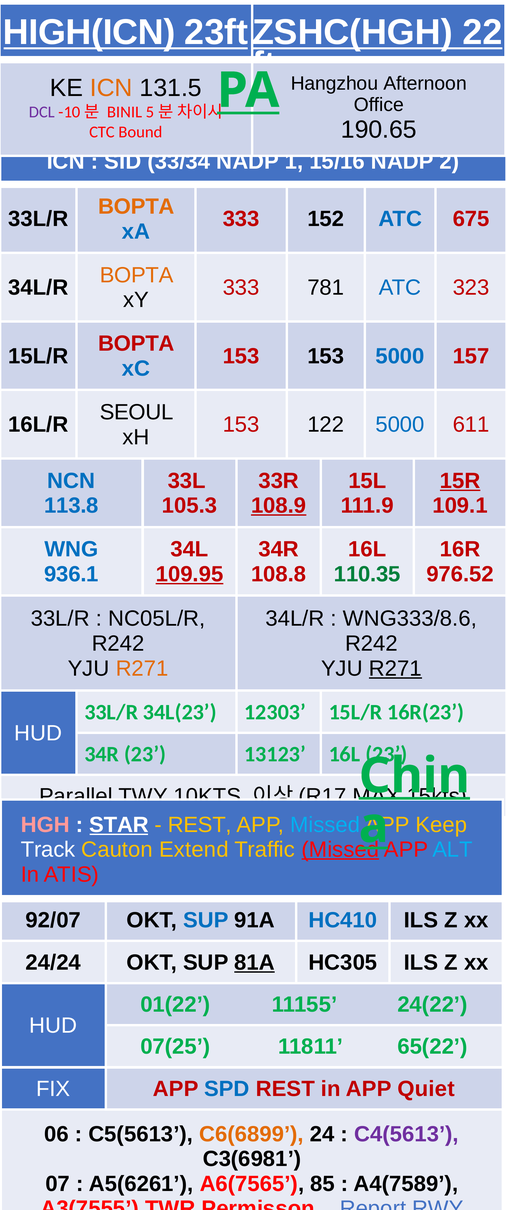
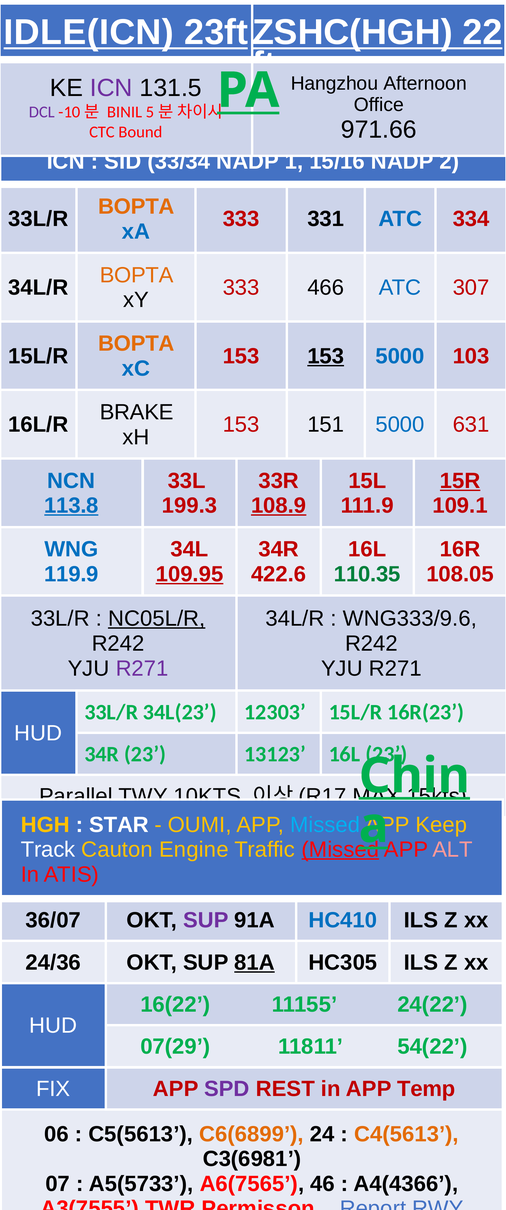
HIGH(ICN: HIGH(ICN -> IDLE(ICN (89, 32)
ICN colour: orange -> purple (111, 88)
190.65: 190.65 -> 971.66 (379, 130)
152: 152 -> 331 (326, 219)
675: 675 -> 334 (471, 219)
781: 781 -> 466 (326, 288)
323: 323 -> 307 (471, 288)
BOPTA colour: red -> orange (136, 344)
153 underline: none -> present (326, 356)
157: 157 -> 103 (471, 356)
SEOUL: SEOUL -> BRAKE (137, 412)
122: 122 -> 151 (326, 425)
611: 611 -> 631 (471, 425)
113.8 underline: none -> present (71, 506)
105.3: 105.3 -> 199.3 (190, 506)
936.1: 936.1 -> 119.9 (71, 575)
108.8: 108.8 -> 422.6 (279, 575)
976.52: 976.52 -> 108.05 (460, 575)
NC05L/R underline: none -> present (157, 619)
WNG333/8.6: WNG333/8.6 -> WNG333/9.6 (410, 619)
R271 colour: orange -> purple (142, 669)
R271 underline: present -> none (395, 669)
HGH colour: pink -> yellow (45, 825)
STAR underline: present -> none (119, 825)
REST: REST -> OUMI (200, 825)
Extend: Extend -> Engine (194, 850)
ALT colour: light blue -> pink (453, 850)
92/07: 92/07 -> 36/07 (53, 921)
SUP colour: blue -> purple (206, 921)
24/24: 24/24 -> 24/36 (53, 963)
01(22: 01(22 -> 16(22 (175, 1005)
07(25: 07(25 -> 07(29 (175, 1047)
65(22: 65(22 -> 54(22 (432, 1047)
SPD colour: blue -> purple (227, 1089)
Quiet: Quiet -> Temp (426, 1089)
C4(5613 colour: purple -> orange (406, 1135)
A5(6261: A5(6261 -> A5(5733 (141, 1184)
85: 85 -> 46 (323, 1184)
A4(7589: A4(7589 -> A4(4366 (406, 1184)
